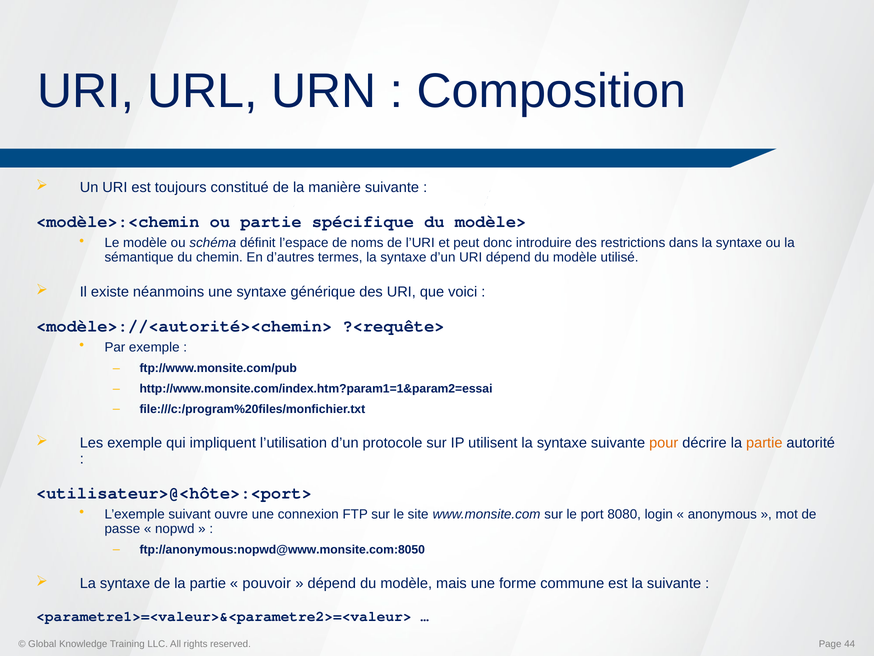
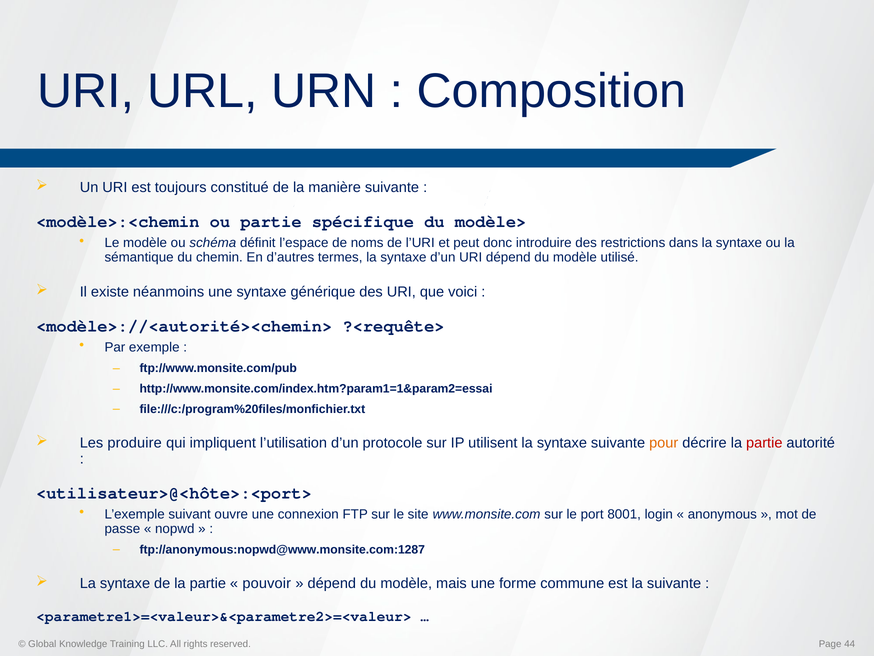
Les exemple: exemple -> produire (135, 443)
partie colour: orange -> red (764, 443)
8080: 8080 -> 8001 (624, 514)
ftp://anonymous:nopwd@www.monsite.com:8050: ftp://anonymous:nopwd@www.monsite.com:8050 -> ftp://anonymous:nopwd@www.monsite.com:1287 (282, 549)
